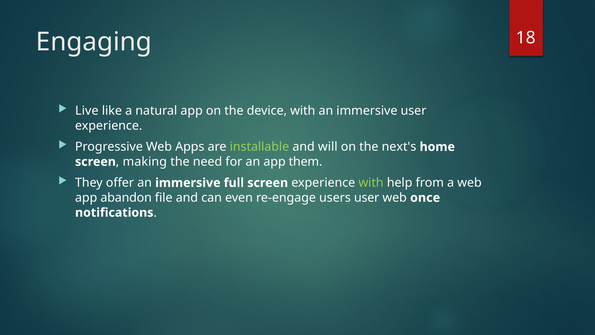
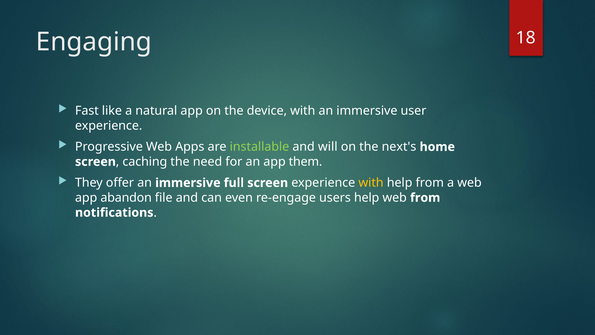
Live: Live -> Fast (87, 111)
making: making -> caching (145, 162)
with colour: light green -> yellow (371, 183)
users user: user -> help (367, 198)
web once: once -> from (425, 198)
